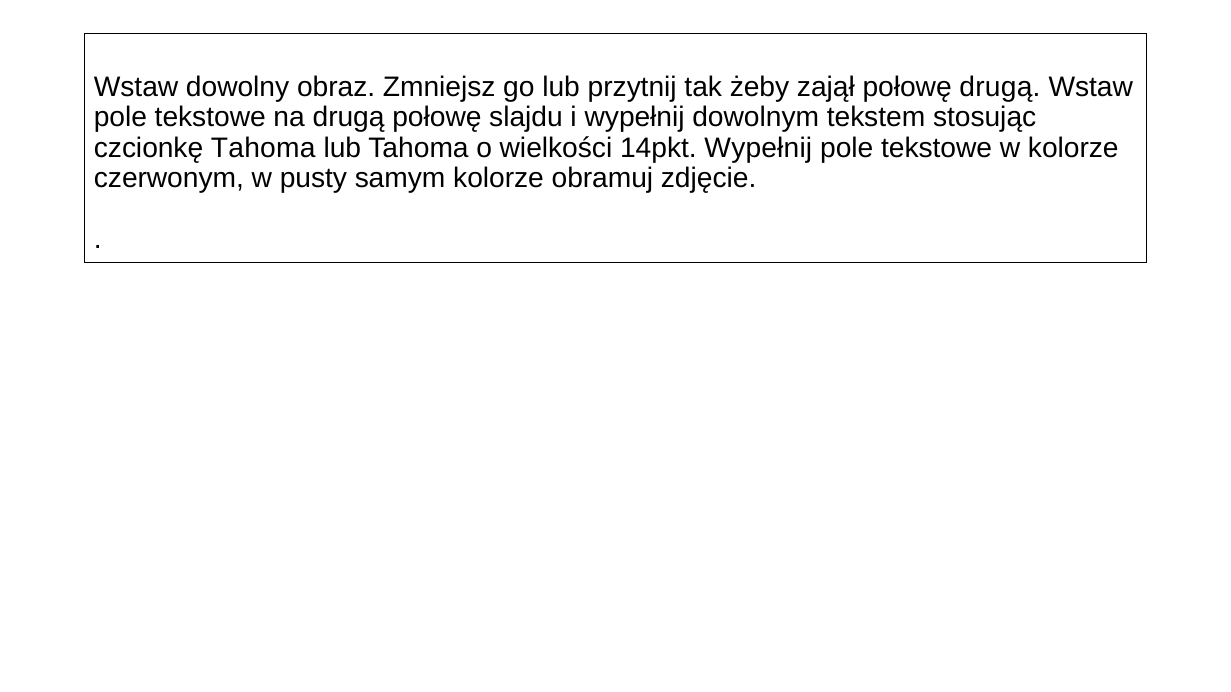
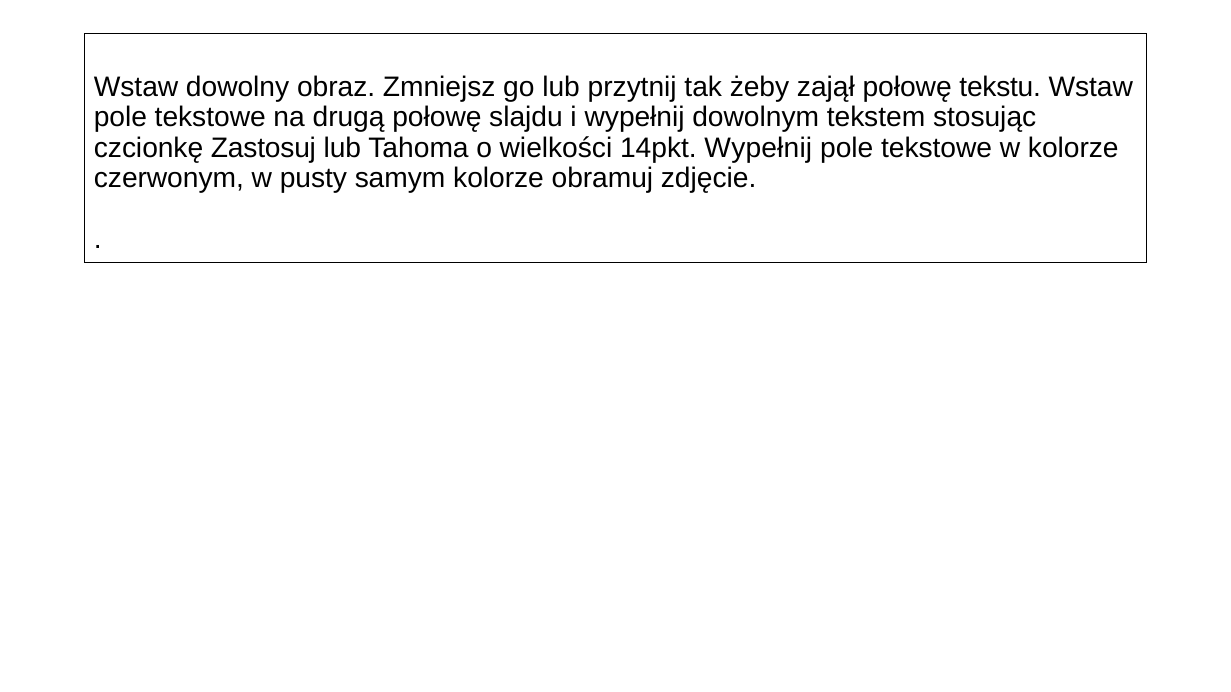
połowę drugą: drugą -> tekstu (1000, 87)
czcionkę Tahoma: Tahoma -> Zastosuj (263, 148)
